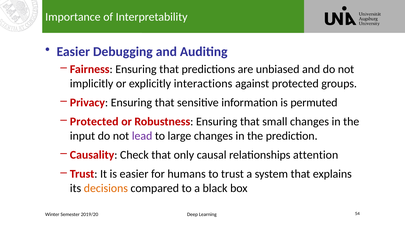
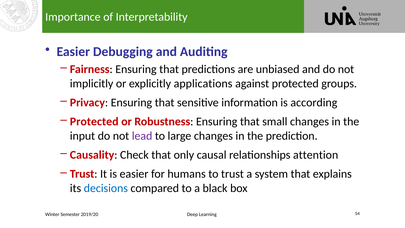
interactions: interactions -> applications (203, 83)
permuted: permuted -> according (314, 102)
decisions colour: orange -> blue (106, 188)
